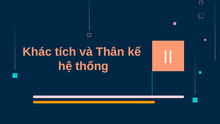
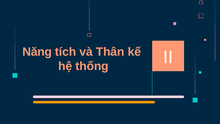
Khác: Khác -> Năng (37, 52)
